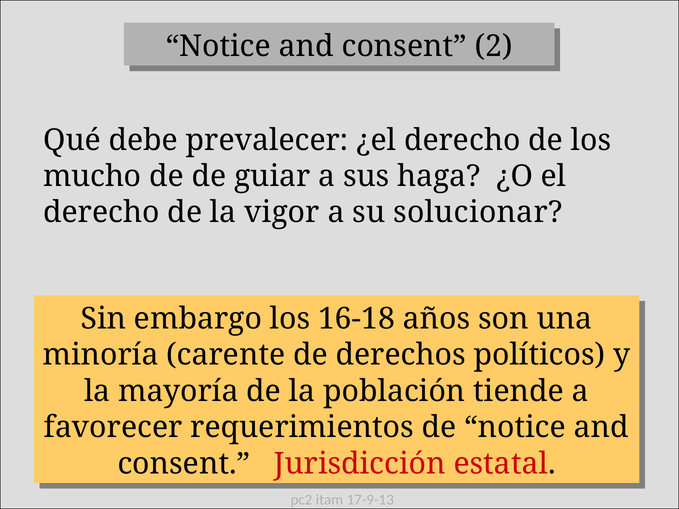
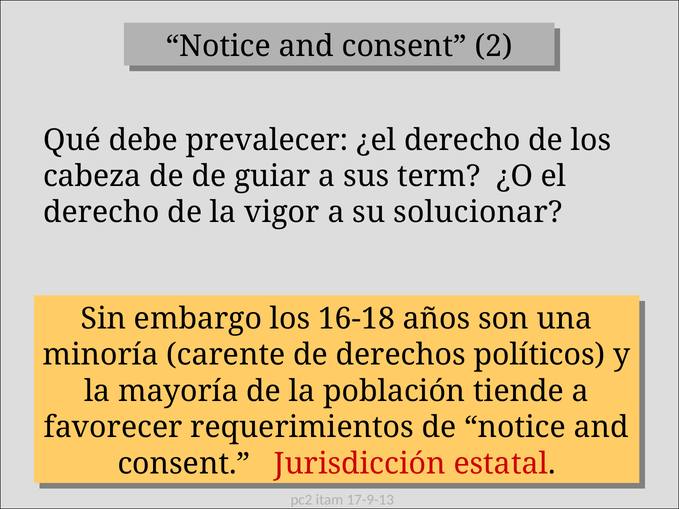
mucho: mucho -> cabeza (92, 176)
haga: haga -> term (439, 176)
